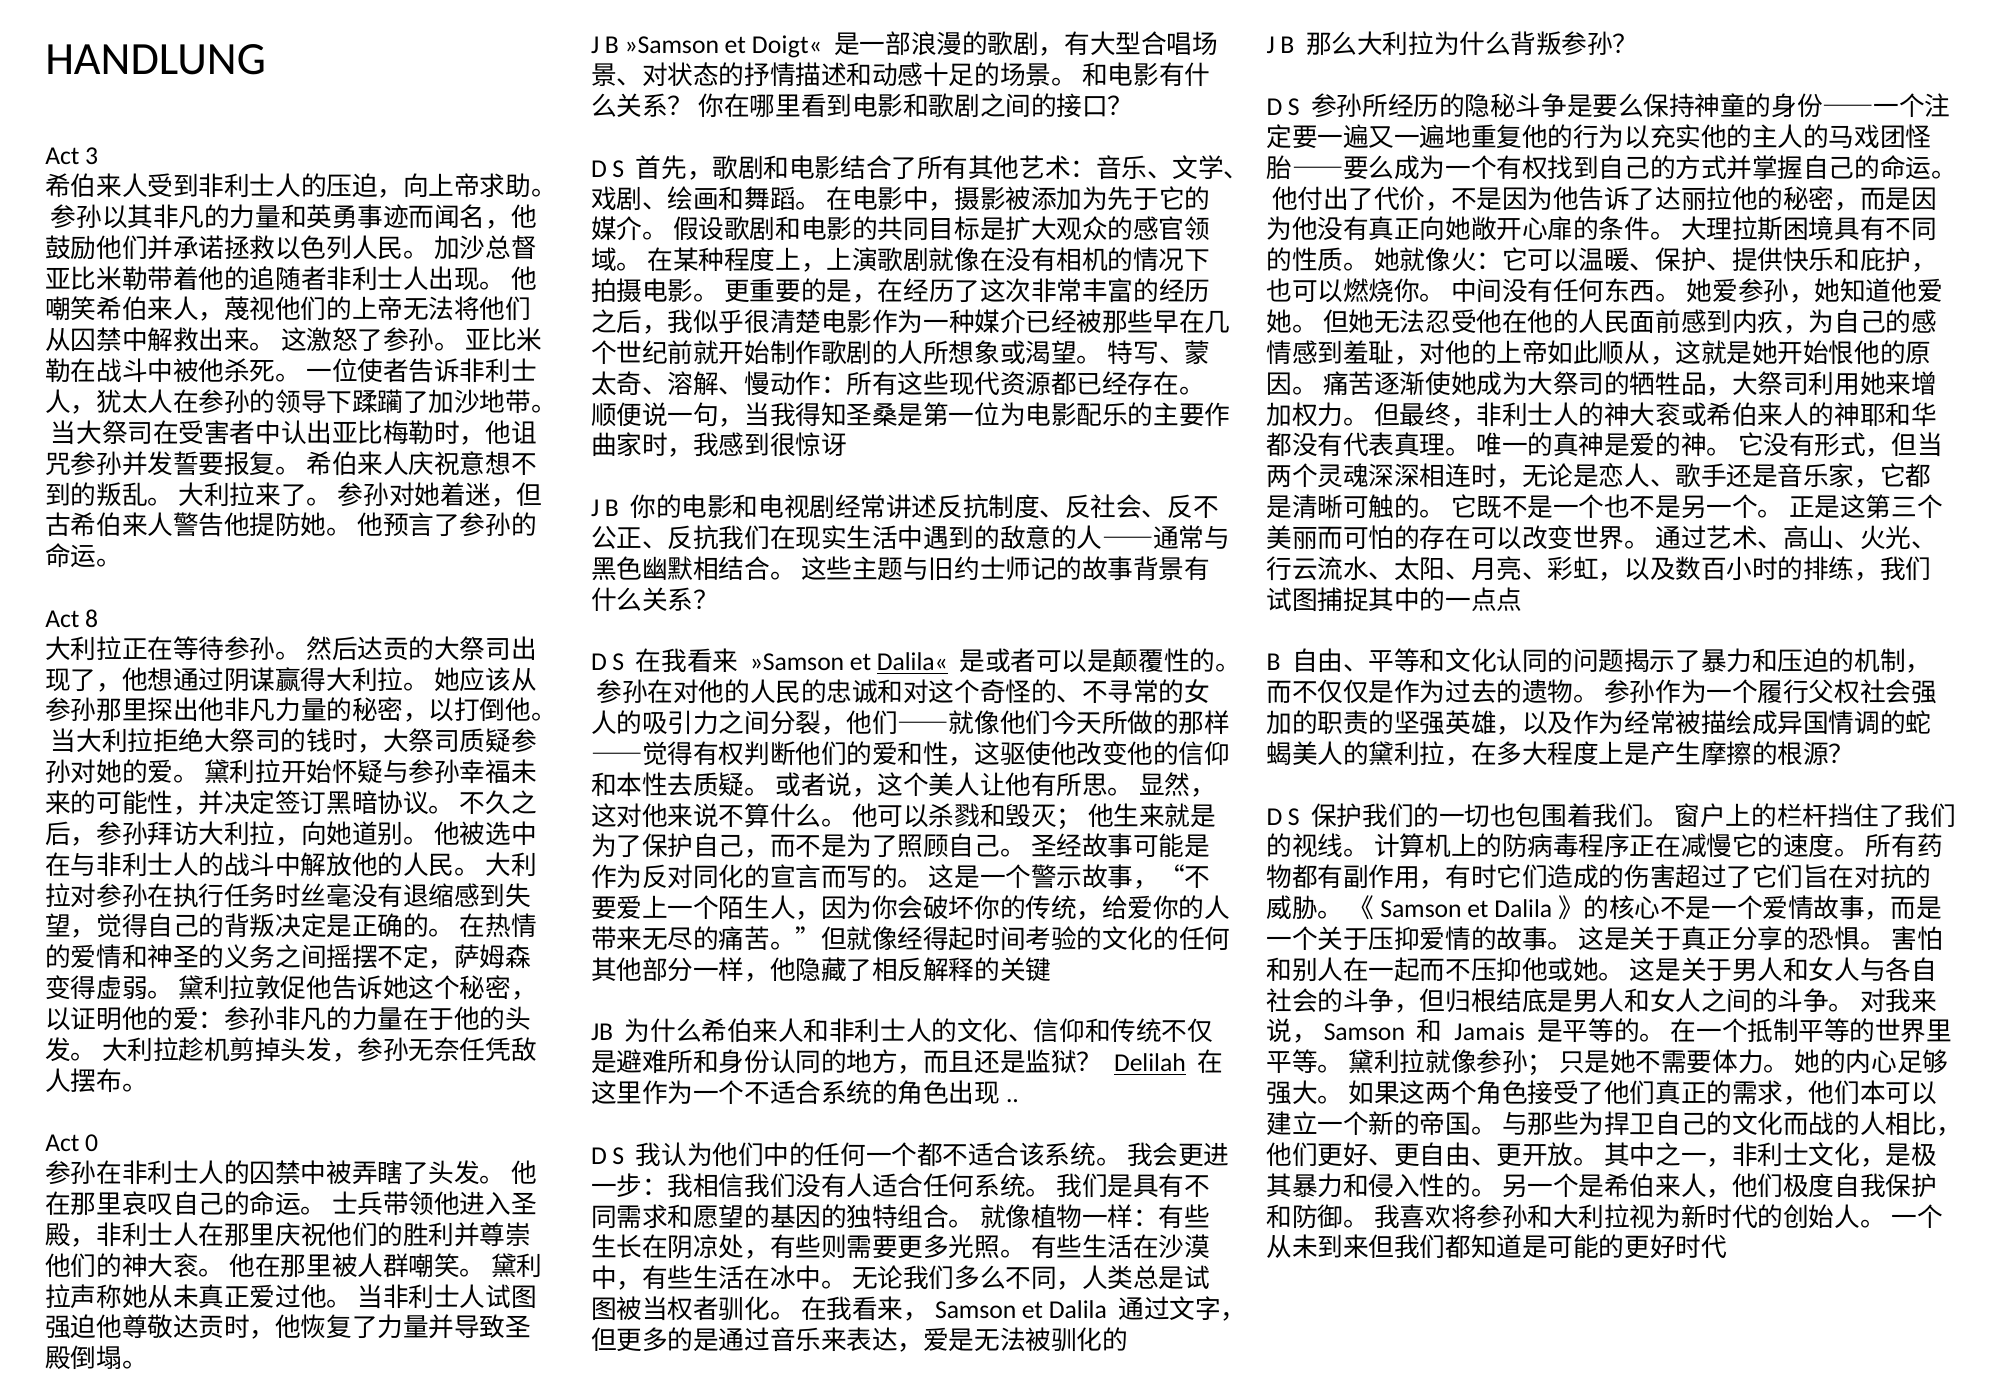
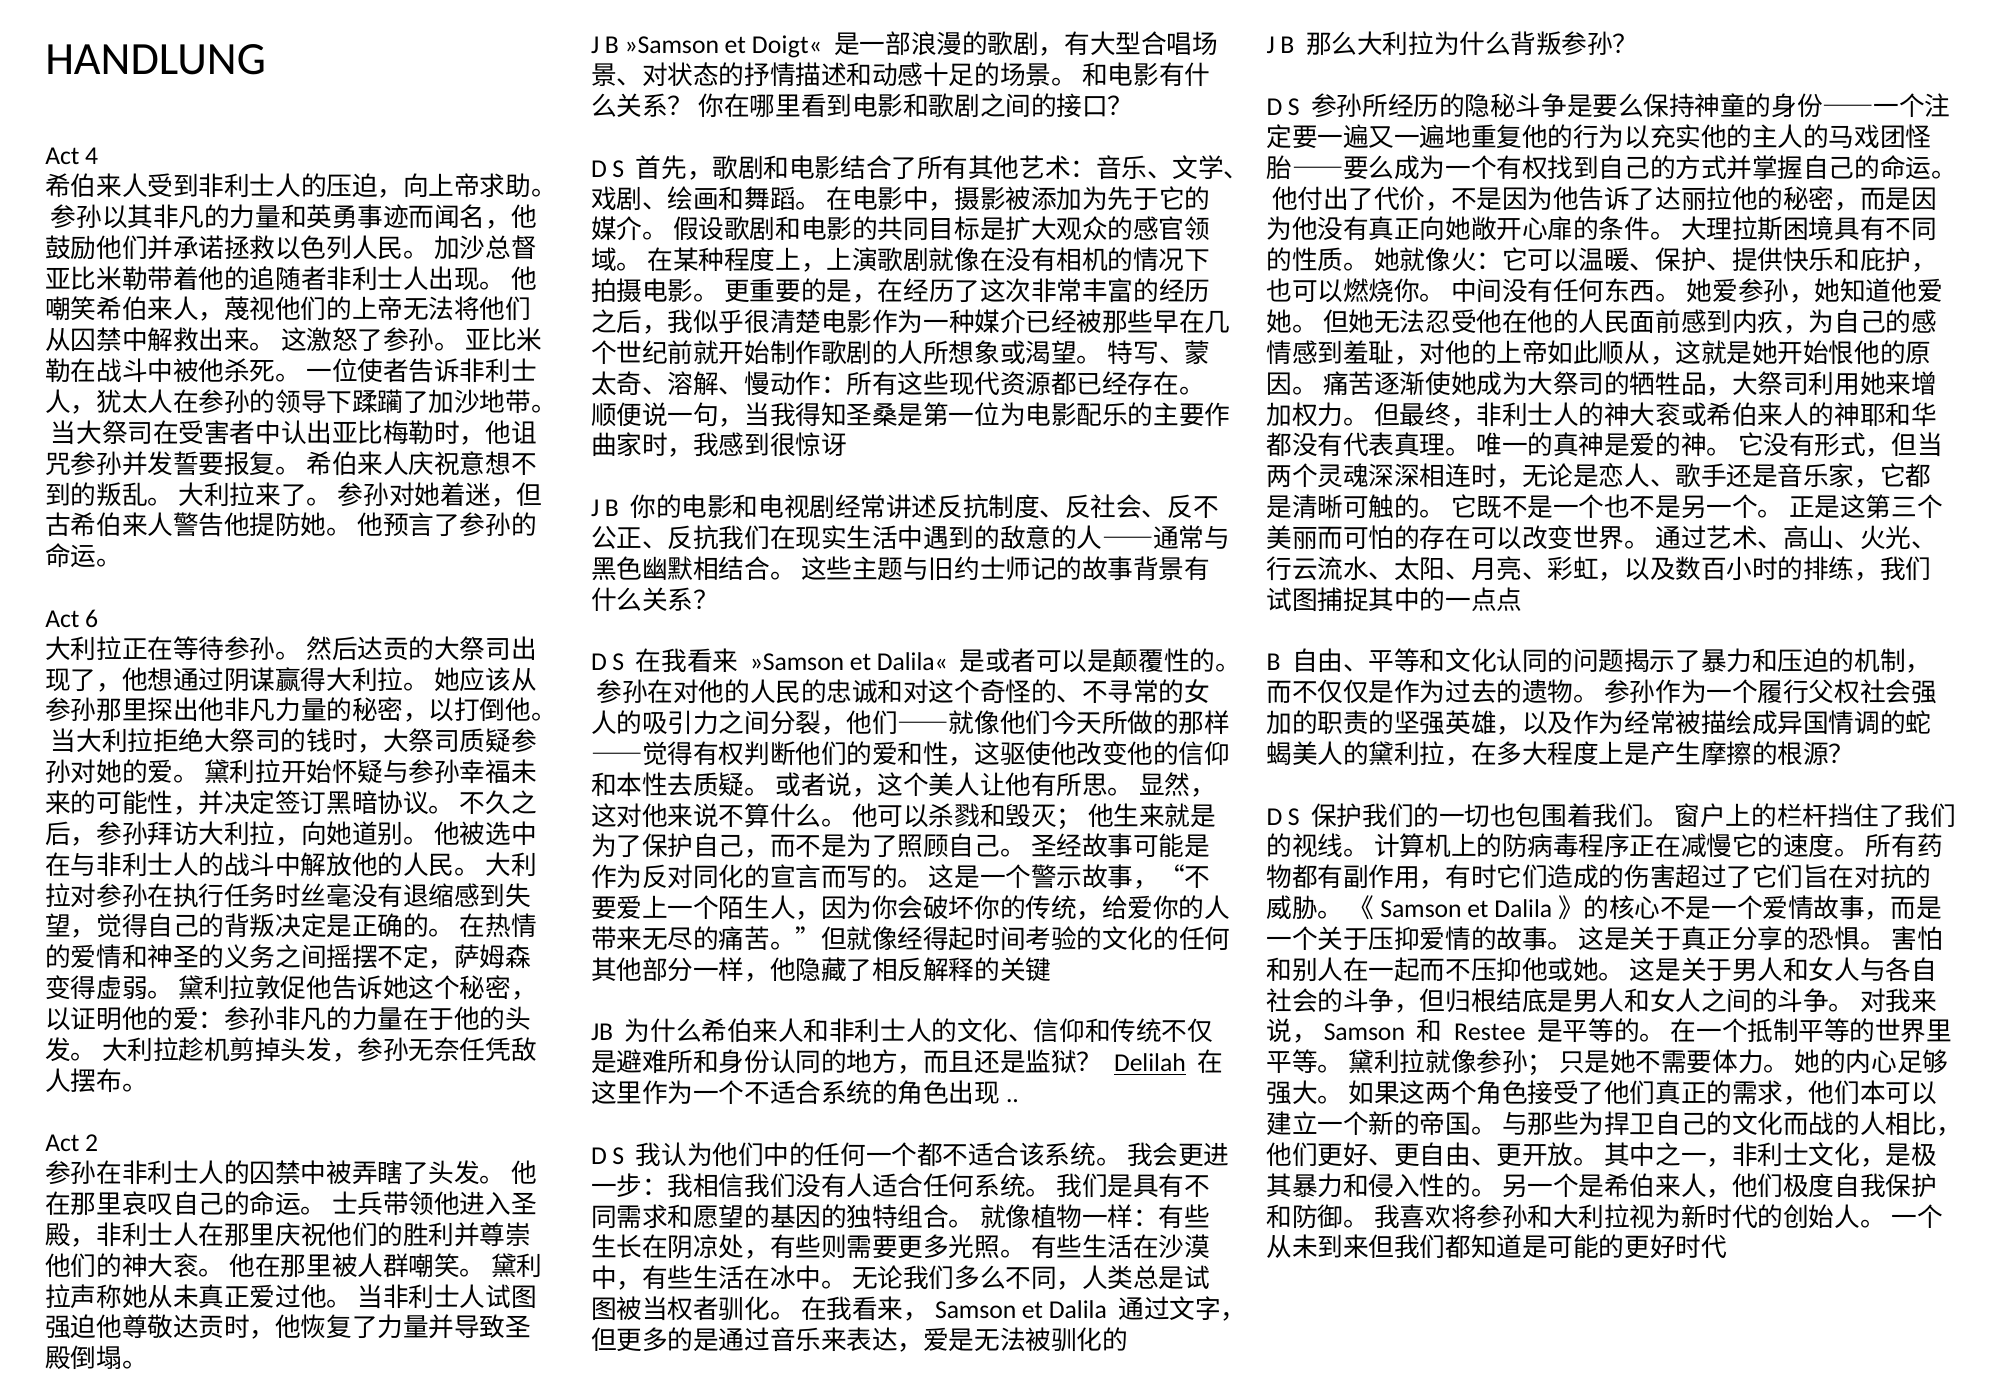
3: 3 -> 4 (92, 156)
8: 8 -> 6 (92, 619)
Dalila« underline: present -> none (912, 662)
Jamais: Jamais -> Restee (1490, 1033)
0: 0 -> 2 (92, 1143)
